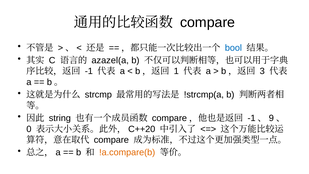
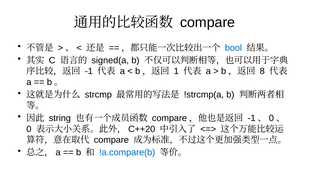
azazel(a: azazel(a -> signed(a (110, 60)
3: 3 -> 8 (262, 71)
9: 9 -> 0 (271, 118)
!a.compare(b colour: orange -> blue (127, 152)
